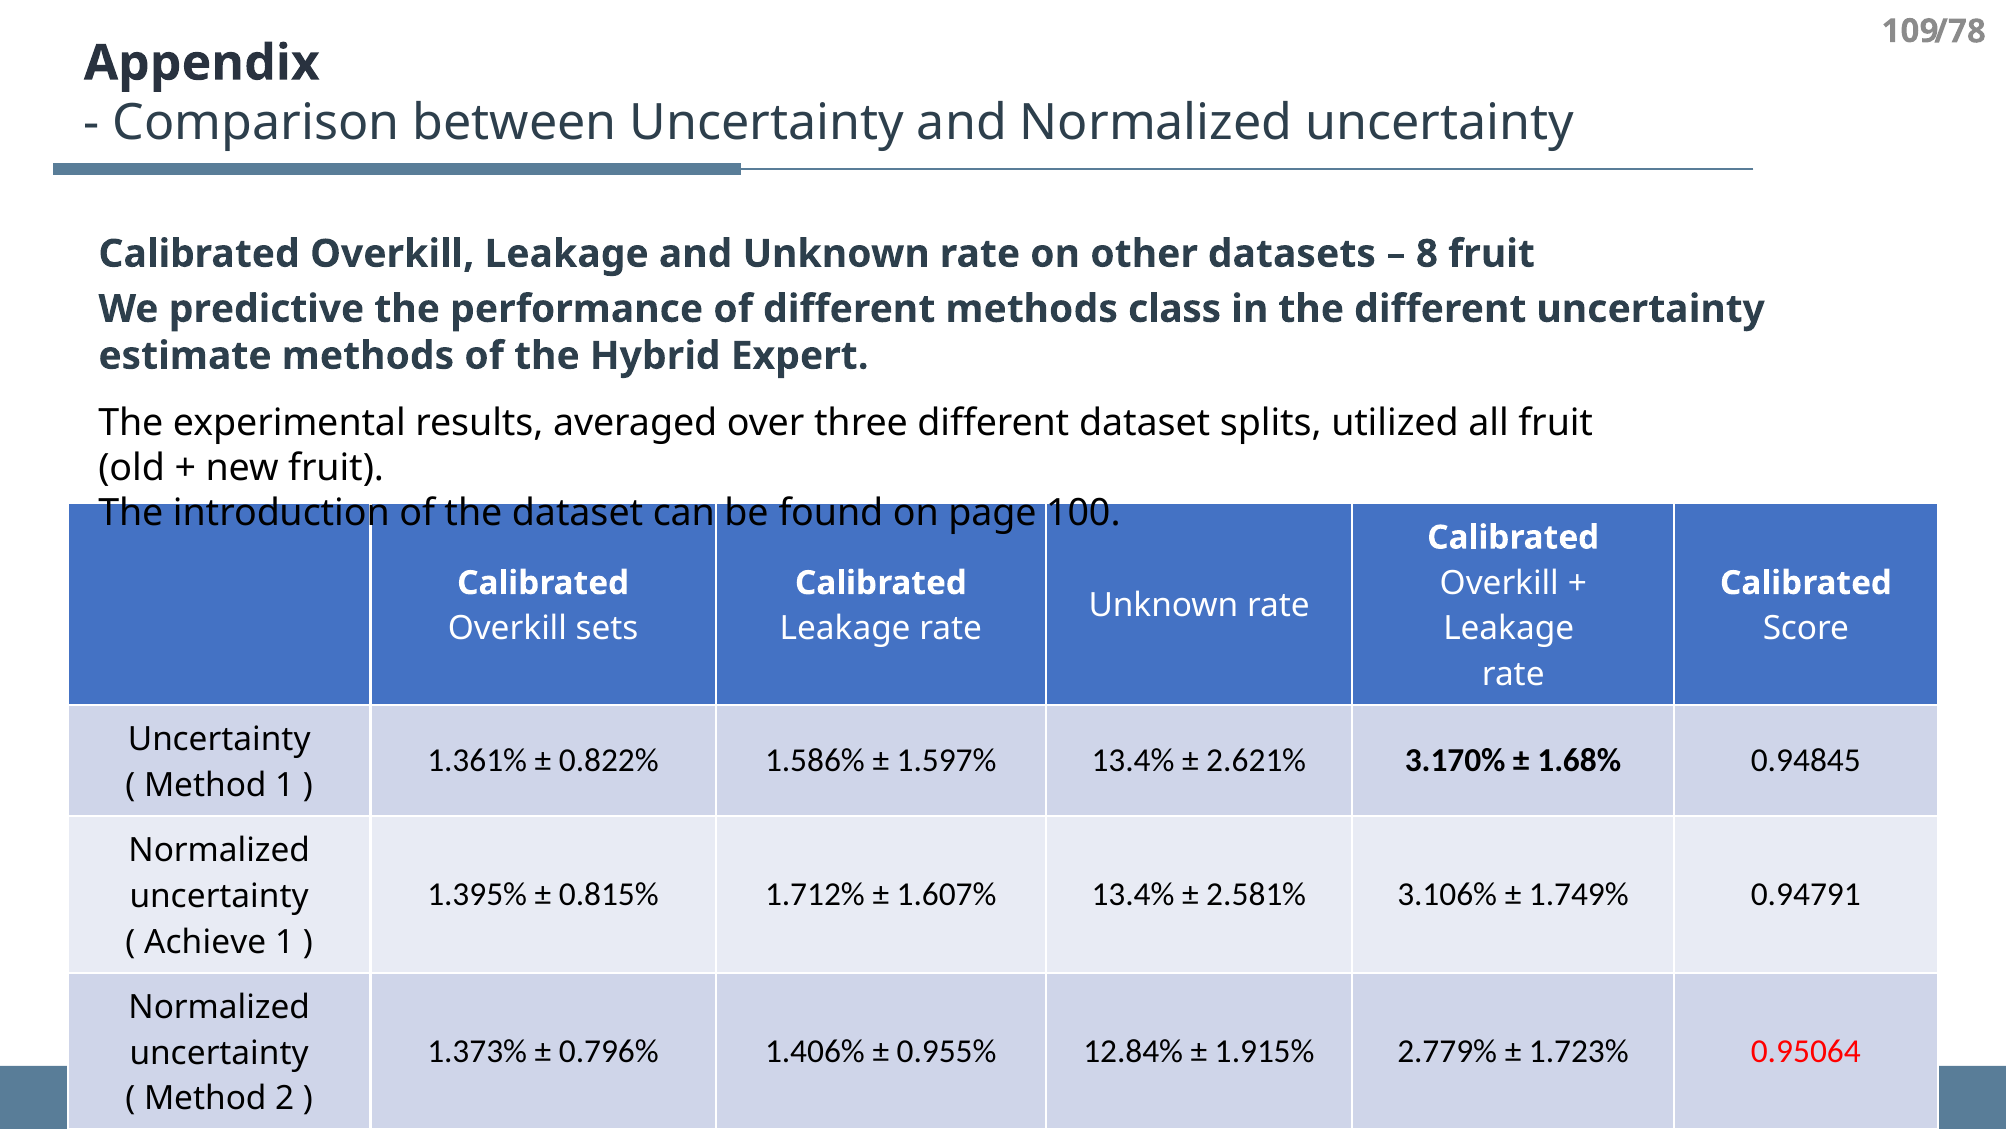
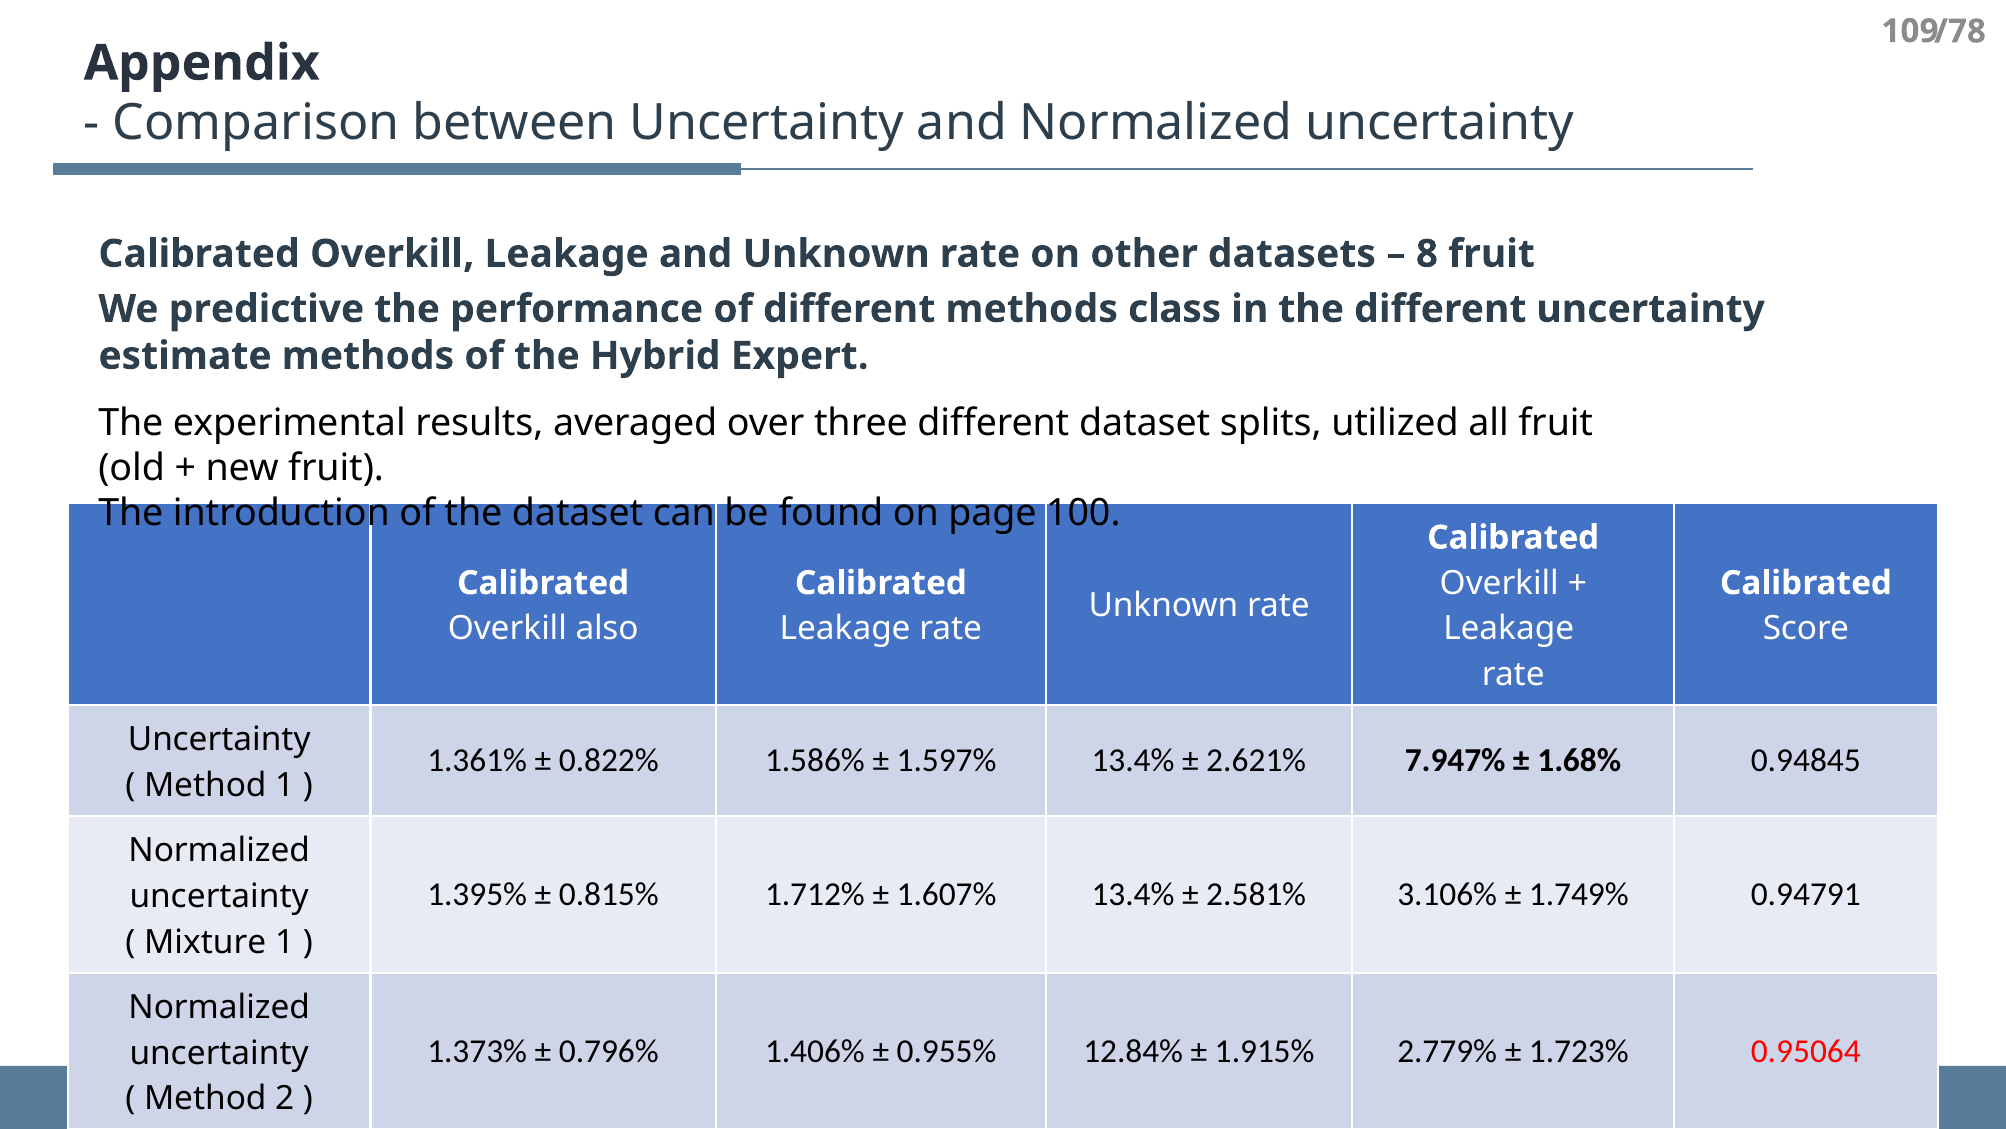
sets: sets -> also (607, 628)
3.170%: 3.170% -> 7.947% (1455, 760)
Achieve: Achieve -> Mixture (205, 942)
